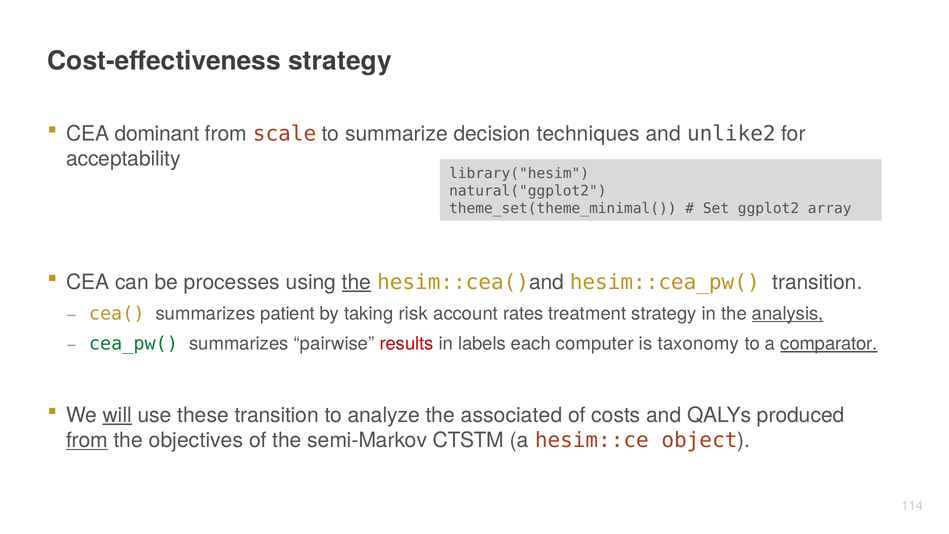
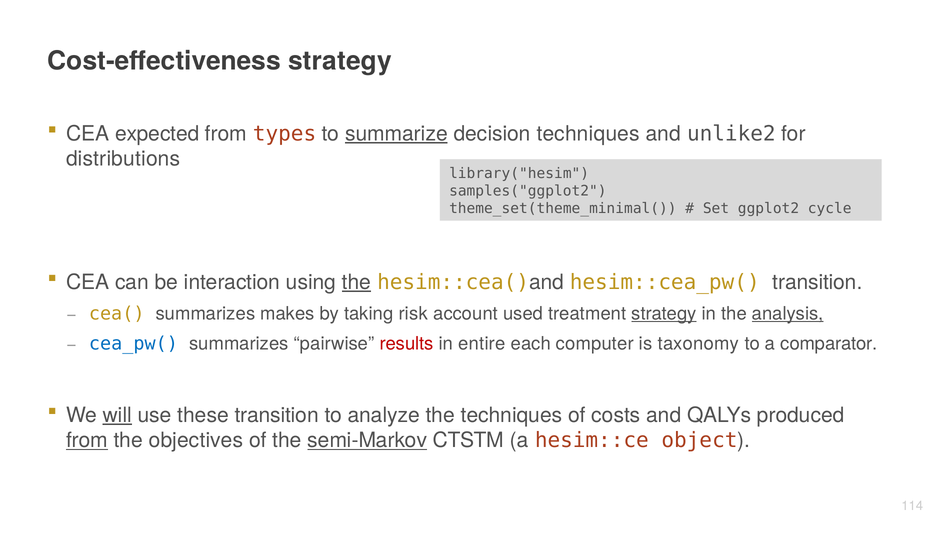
dominant: dominant -> expected (157, 134)
scale: scale -> types (285, 134)
summarize underline: none -> present (396, 134)
acceptability: acceptability -> distributions (123, 159)
natural("ggplot2: natural("ggplot2 -> samples("ggplot2 (528, 191)
array: array -> cycle (830, 208)
processes: processes -> interaction (232, 282)
patient: patient -> makes (288, 314)
rates: rates -> used (523, 314)
strategy underline: none -> present (664, 314)
cea_pw( colour: green -> blue (133, 344)
labels: labels -> entire (482, 344)
comparator underline: present -> none (829, 344)
the associated: associated -> techniques (512, 415)
semi-Markov underline: none -> present (367, 440)
